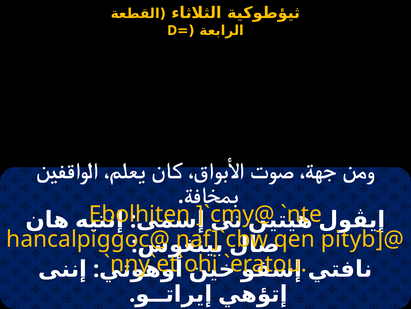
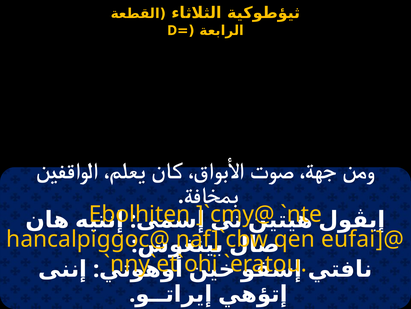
pityb]@: pityb]@ -> eufai]@ (362, 239)
